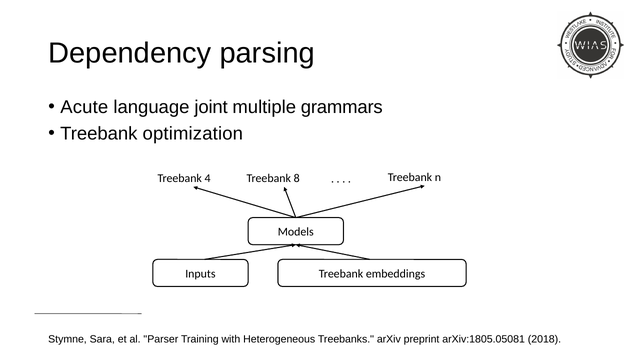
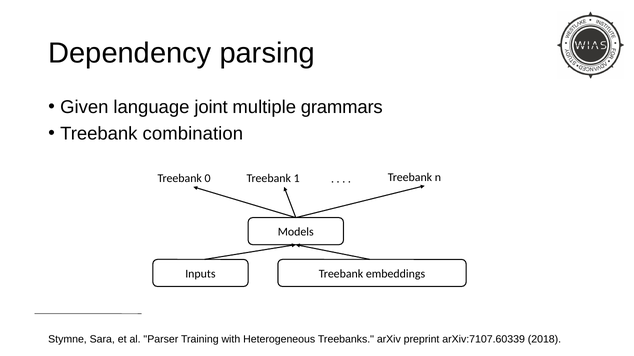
Acute: Acute -> Given (84, 107)
optimization: optimization -> combination (193, 134)
4: 4 -> 0 (208, 179)
8: 8 -> 1 (297, 179)
arXiv:1805.05081: arXiv:1805.05081 -> arXiv:7107.60339 (484, 340)
